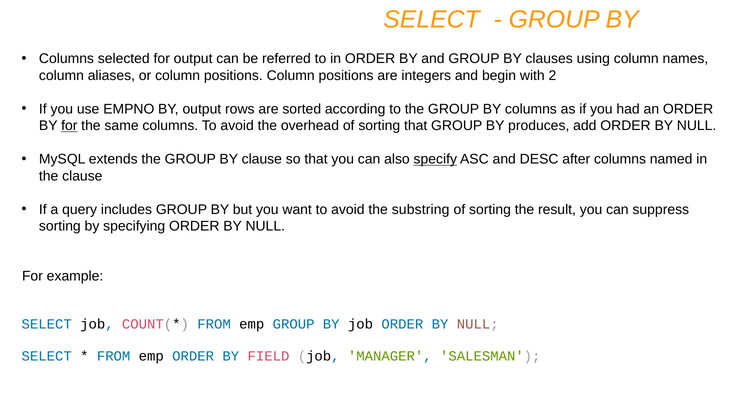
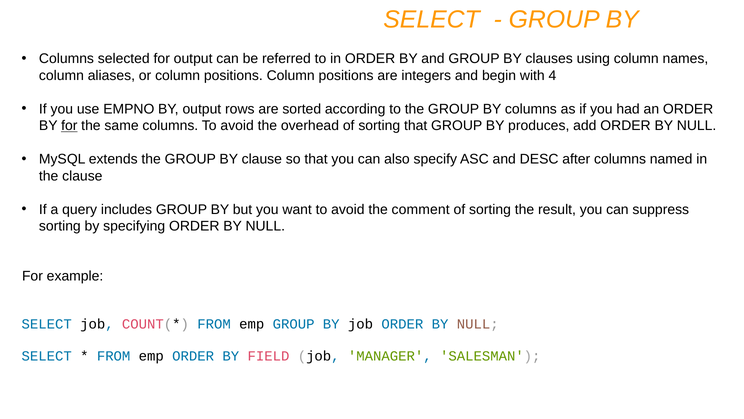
2: 2 -> 4 (552, 75)
specify underline: present -> none (435, 159)
substring: substring -> comment (421, 209)
